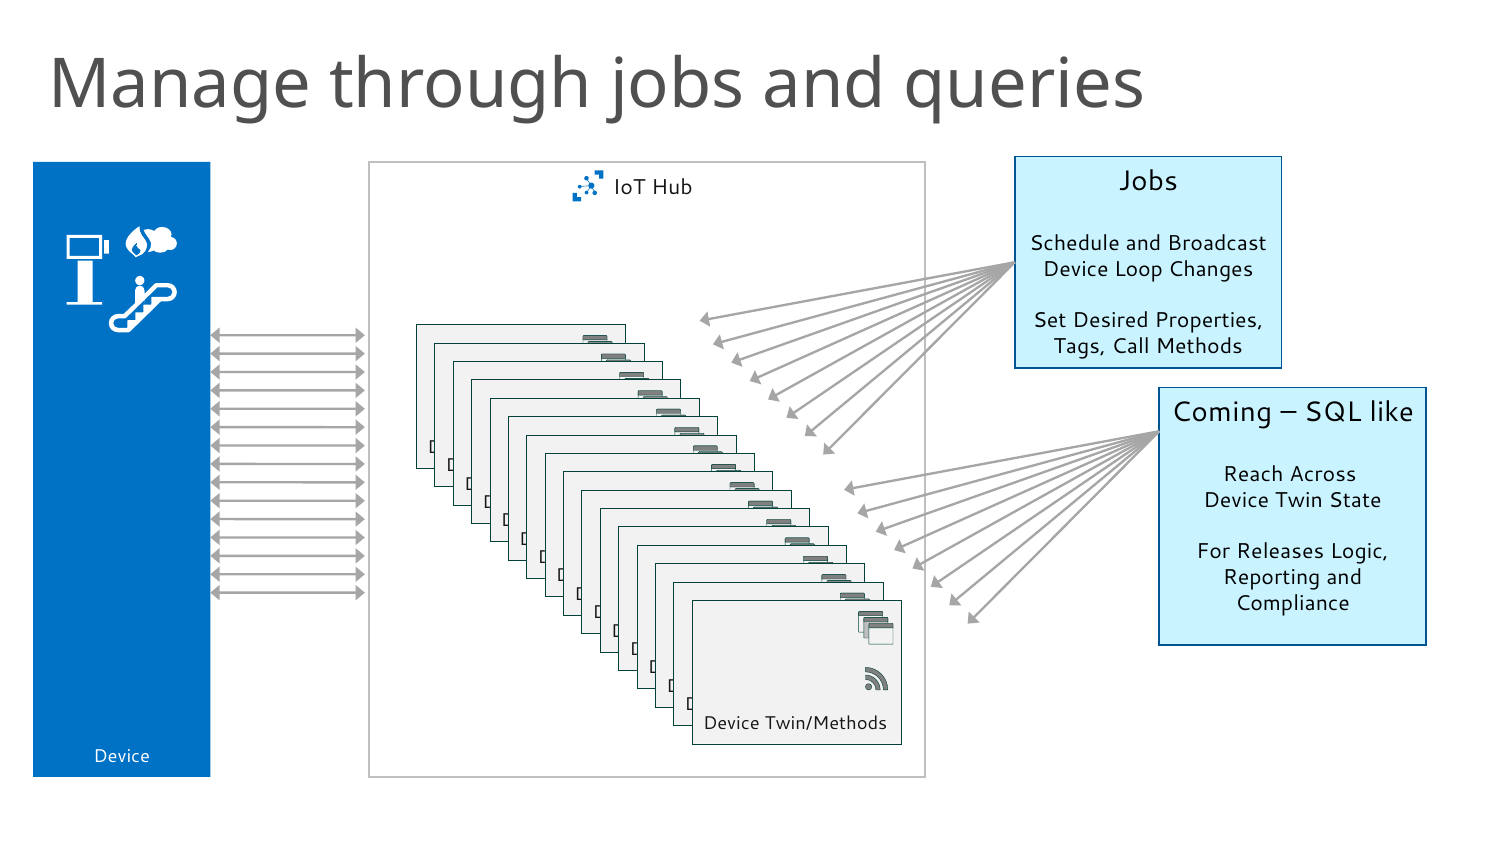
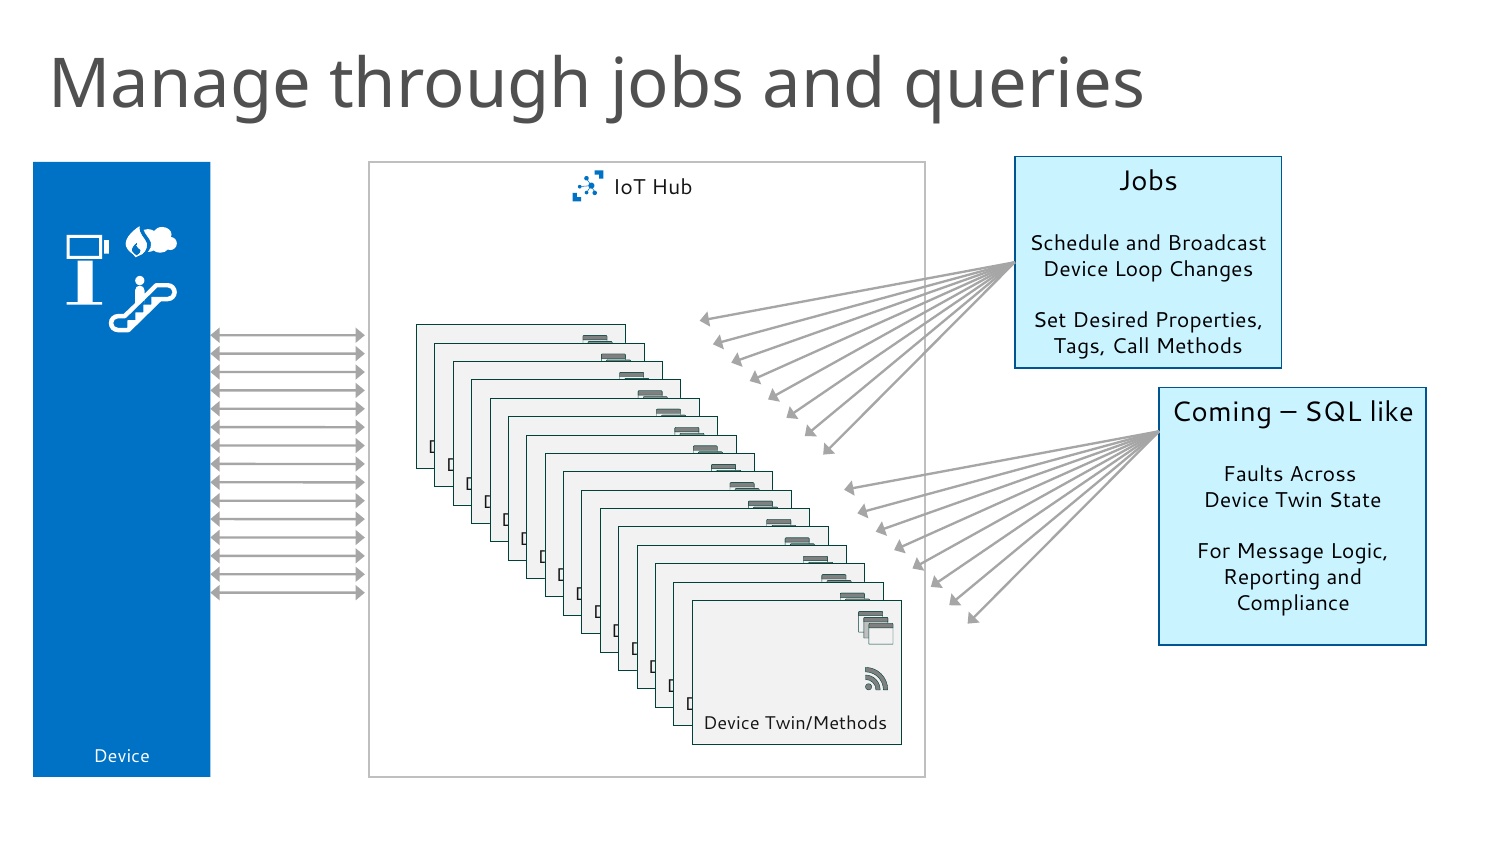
Reach: Reach -> Faults (1253, 475)
Releases: Releases -> Message (1280, 552)
